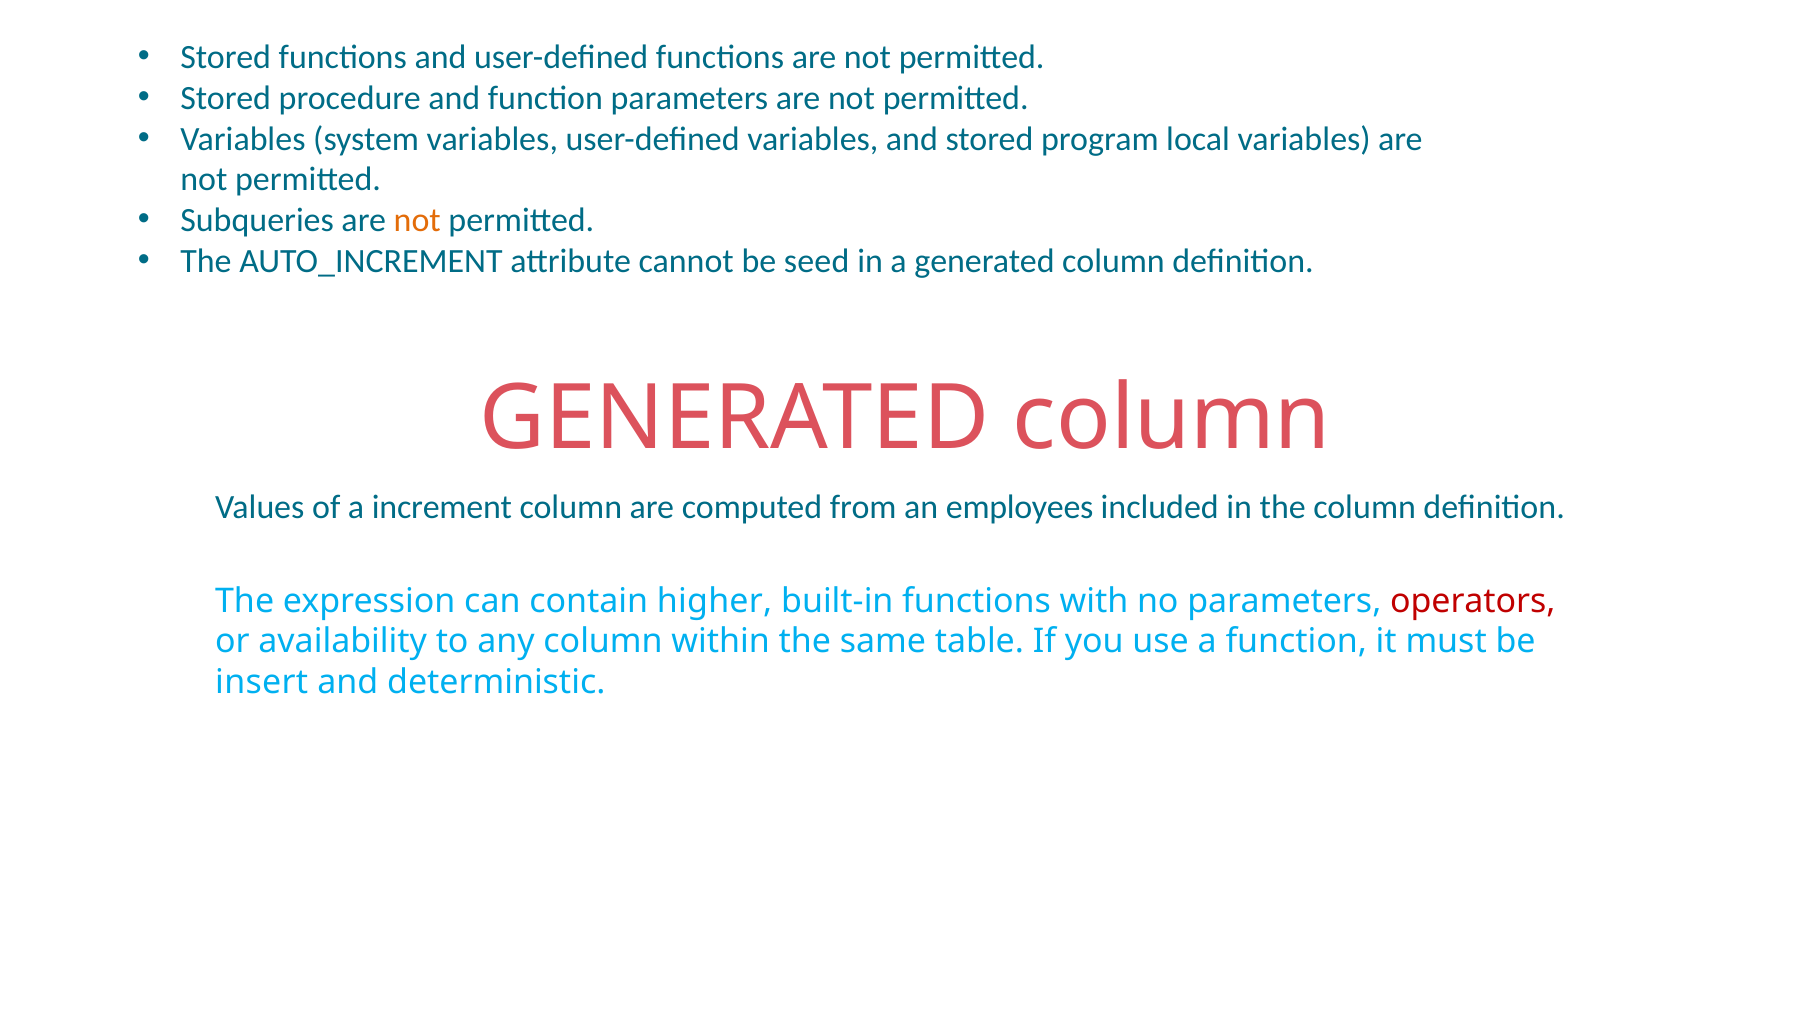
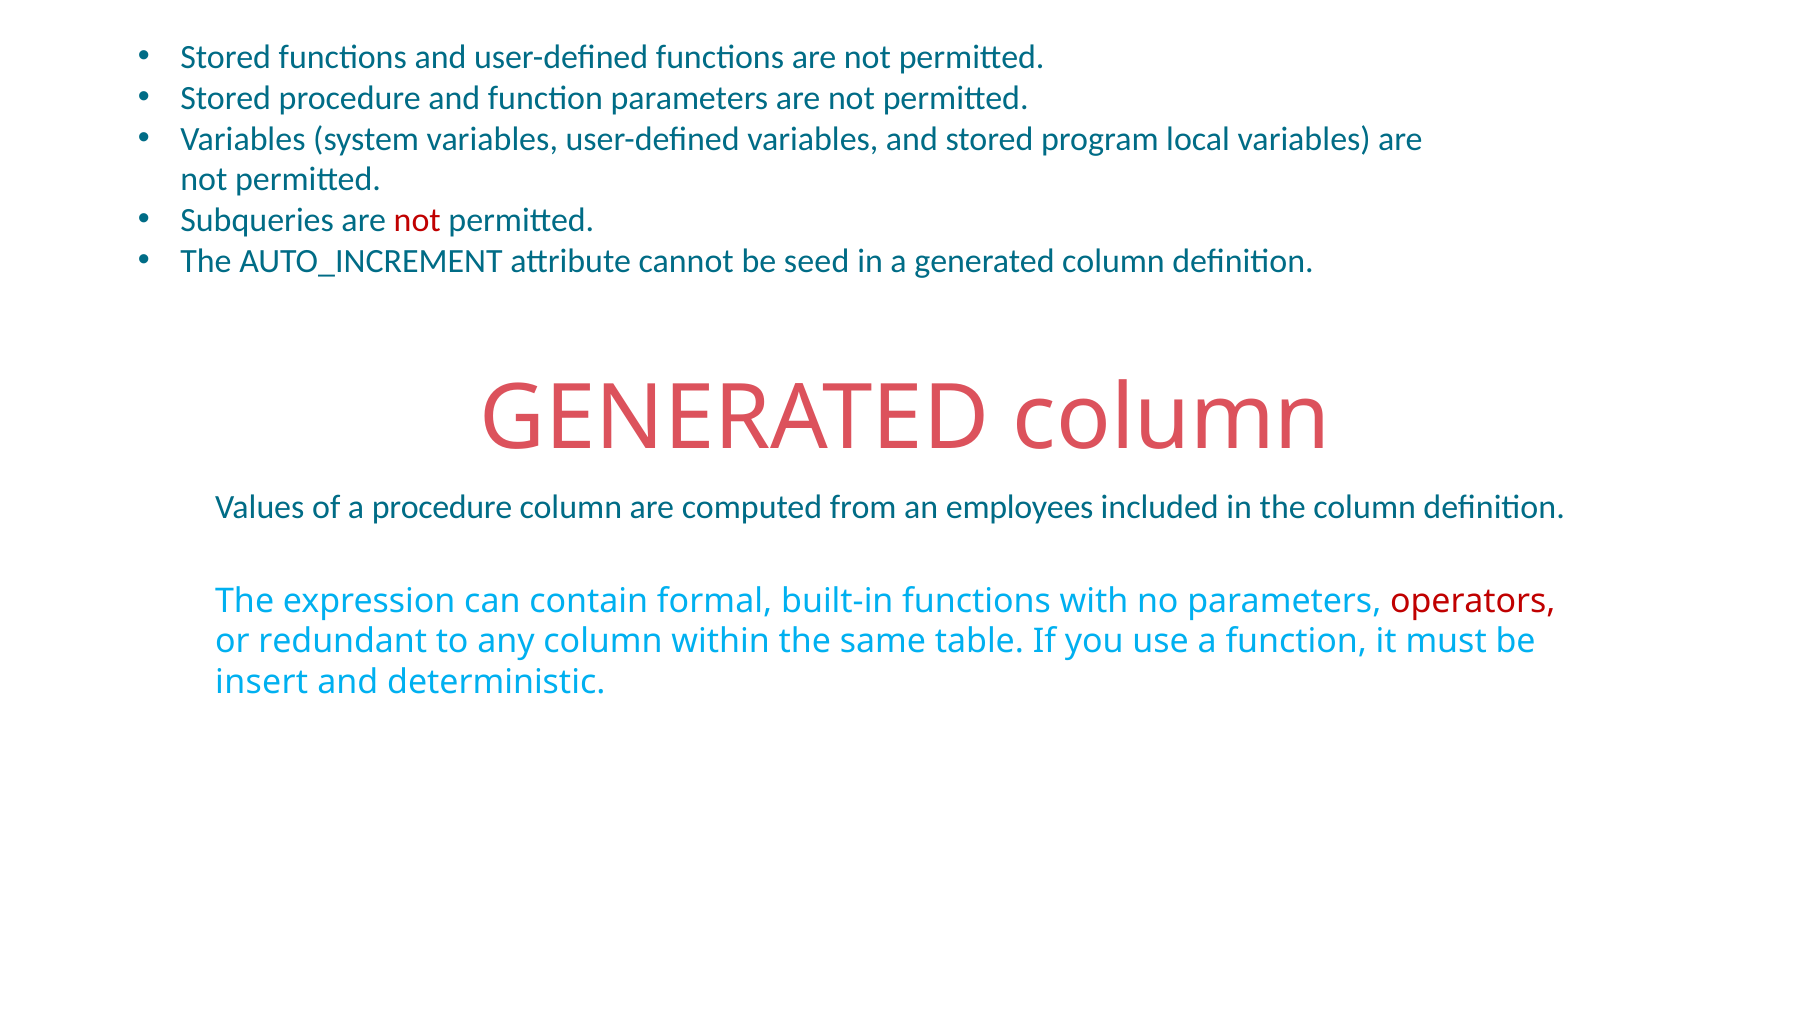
not colour: orange -> red (417, 220)
a increment: increment -> procedure (442, 507)
higher: higher -> formal (715, 601)
availability: availability -> redundant (343, 641)
